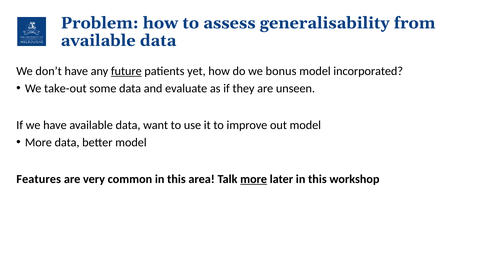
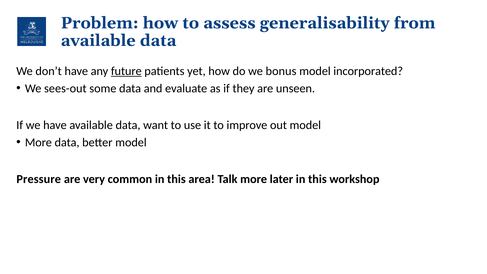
take-out: take-out -> sees-out (65, 88)
Features: Features -> Pressure (39, 179)
more underline: present -> none (254, 179)
